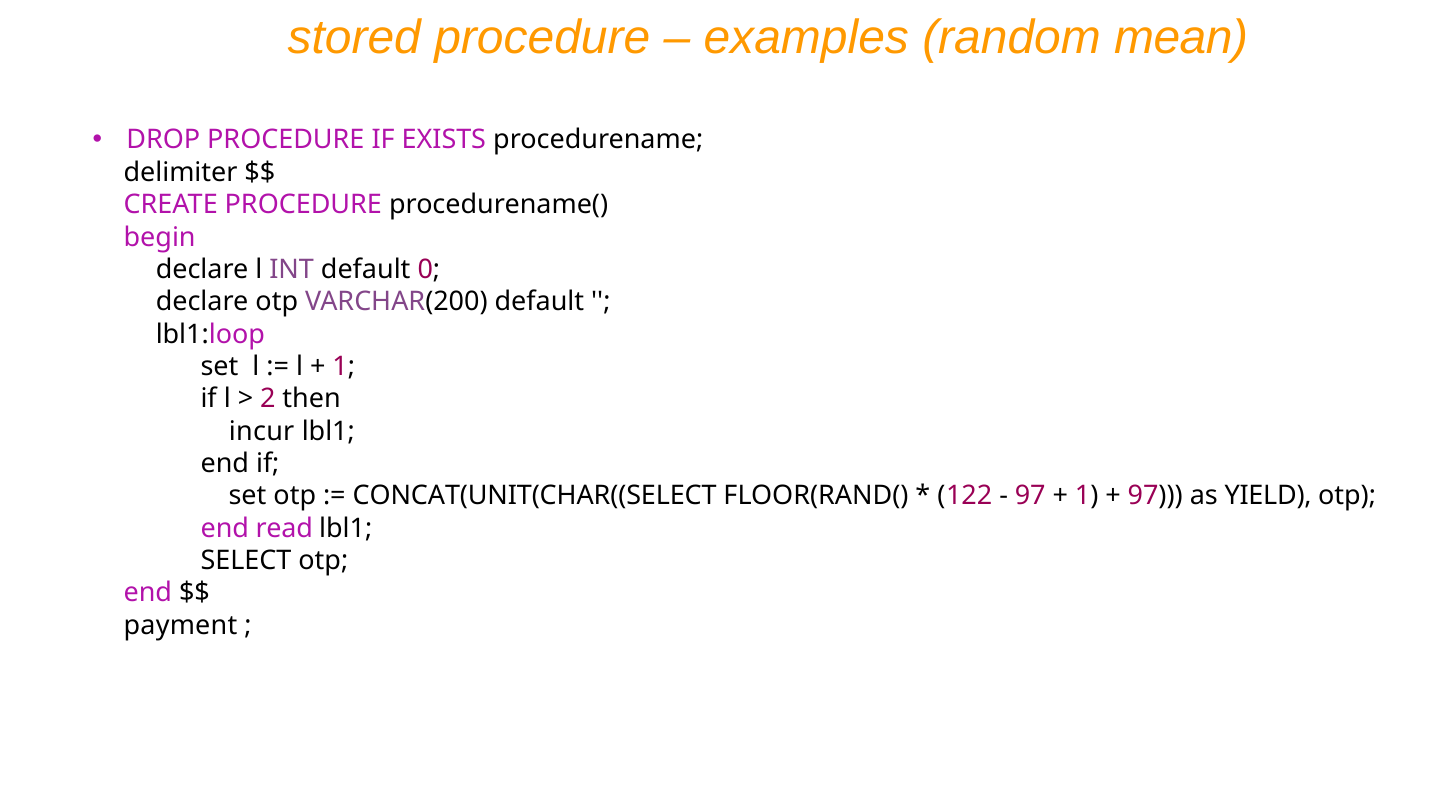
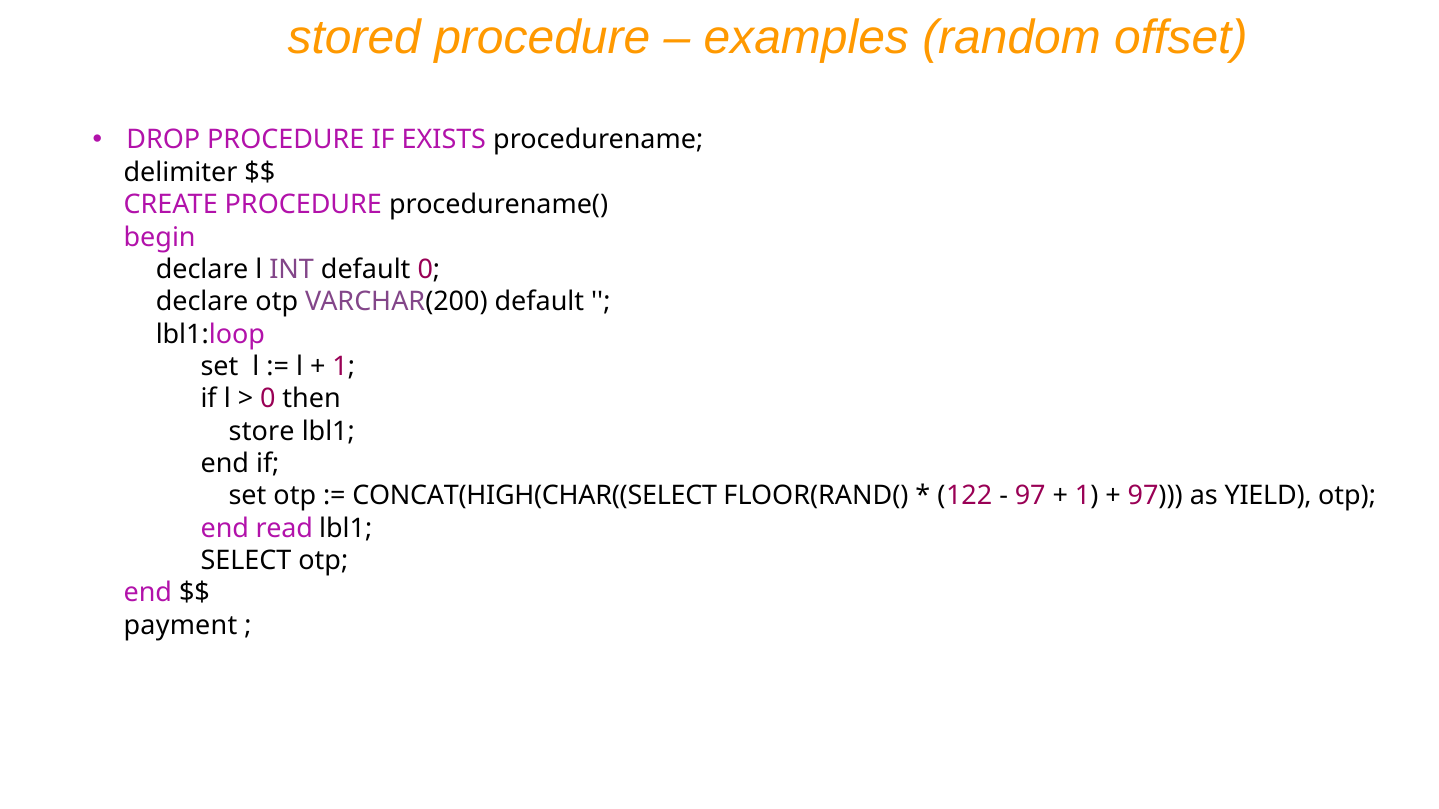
mean: mean -> offset (1181, 37)
2: 2 -> 0 (268, 399)
incur: incur -> store (262, 432)
CONCAT(UNIT(CHAR((SELECT: CONCAT(UNIT(CHAR((SELECT -> CONCAT(HIGH(CHAR((SELECT (535, 496)
